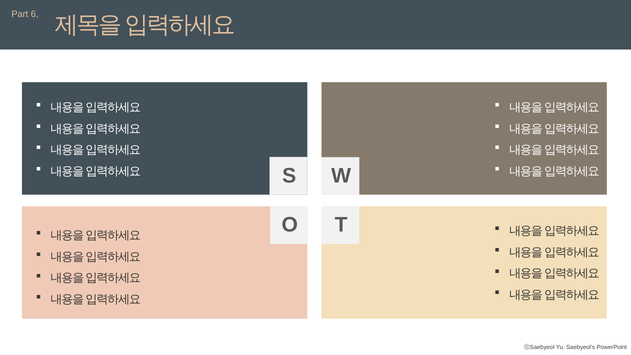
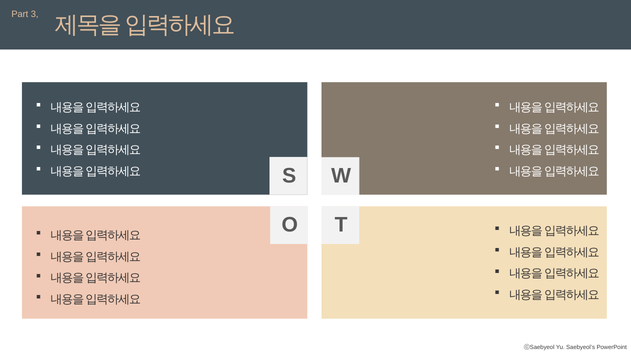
6: 6 -> 3 (35, 14)
